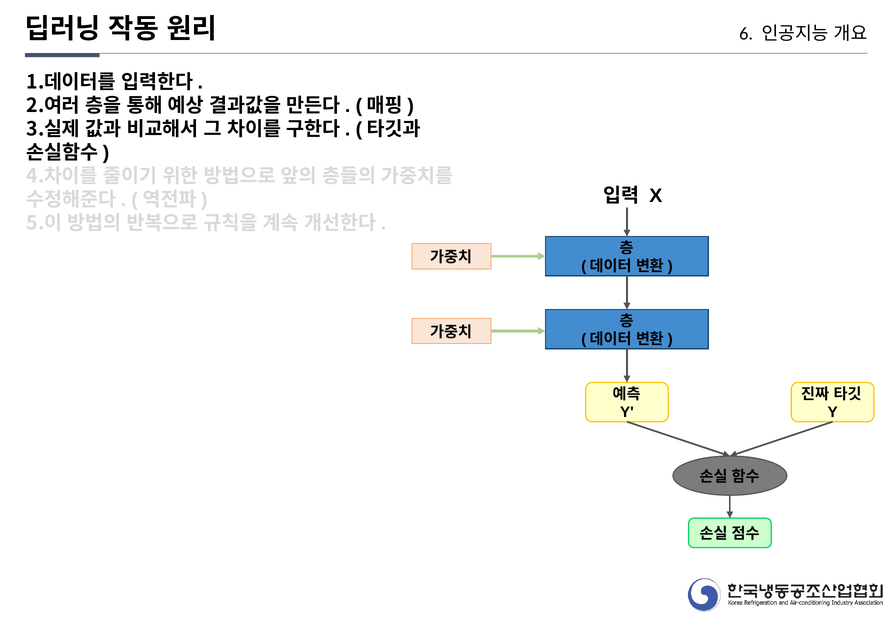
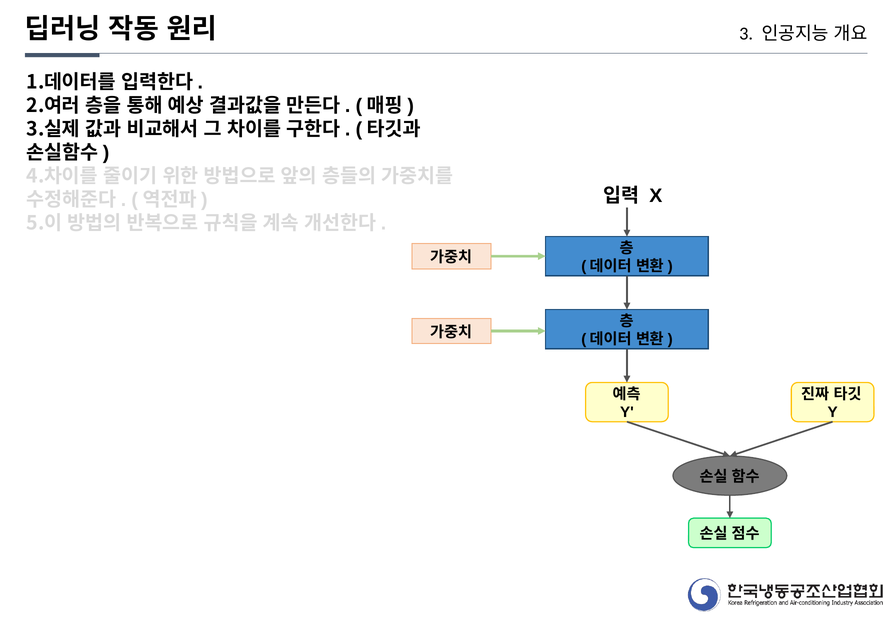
6: 6 -> 3 (746, 34)
